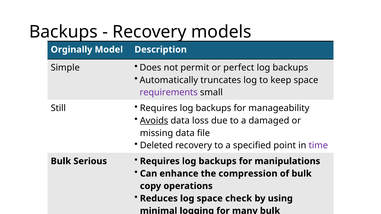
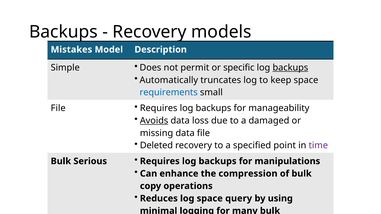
Orginally: Orginally -> Mistakes (71, 50)
perfect: perfect -> specific (239, 68)
backups underline: none -> present (290, 68)
requirements colour: purple -> blue (169, 93)
Still: Still -> File (58, 108)
check: check -> query (239, 199)
